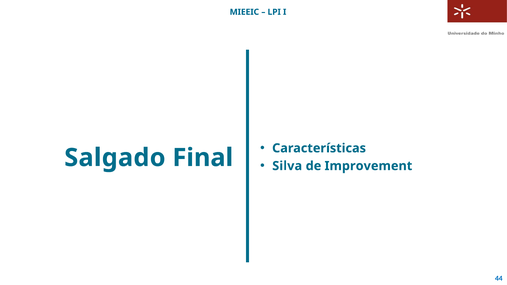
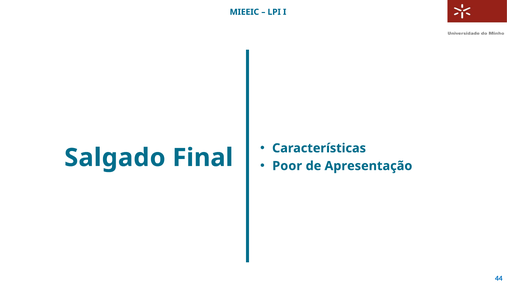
Silva: Silva -> Poor (287, 166)
Improvement: Improvement -> Apresentação (368, 166)
